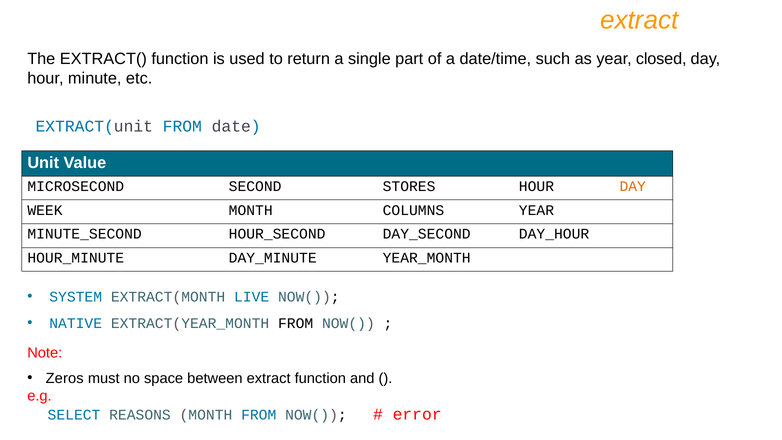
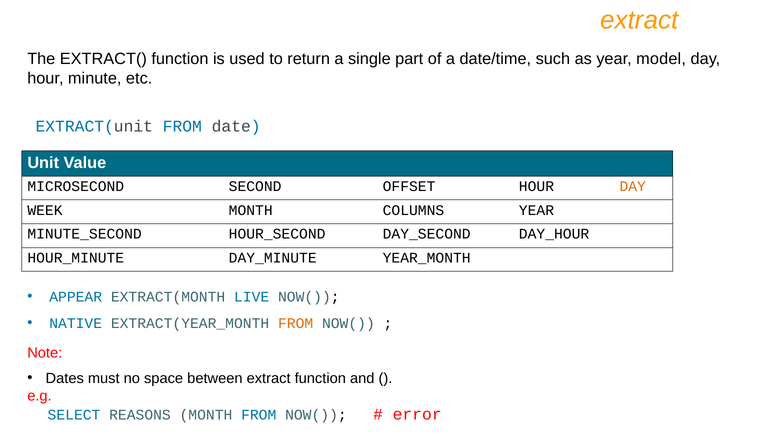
closed: closed -> model (661, 59)
STORES: STORES -> OFFSET (409, 186)
SYSTEM: SYSTEM -> APPEAR (76, 297)
FROM colour: black -> orange (296, 323)
Zeros: Zeros -> Dates (65, 378)
